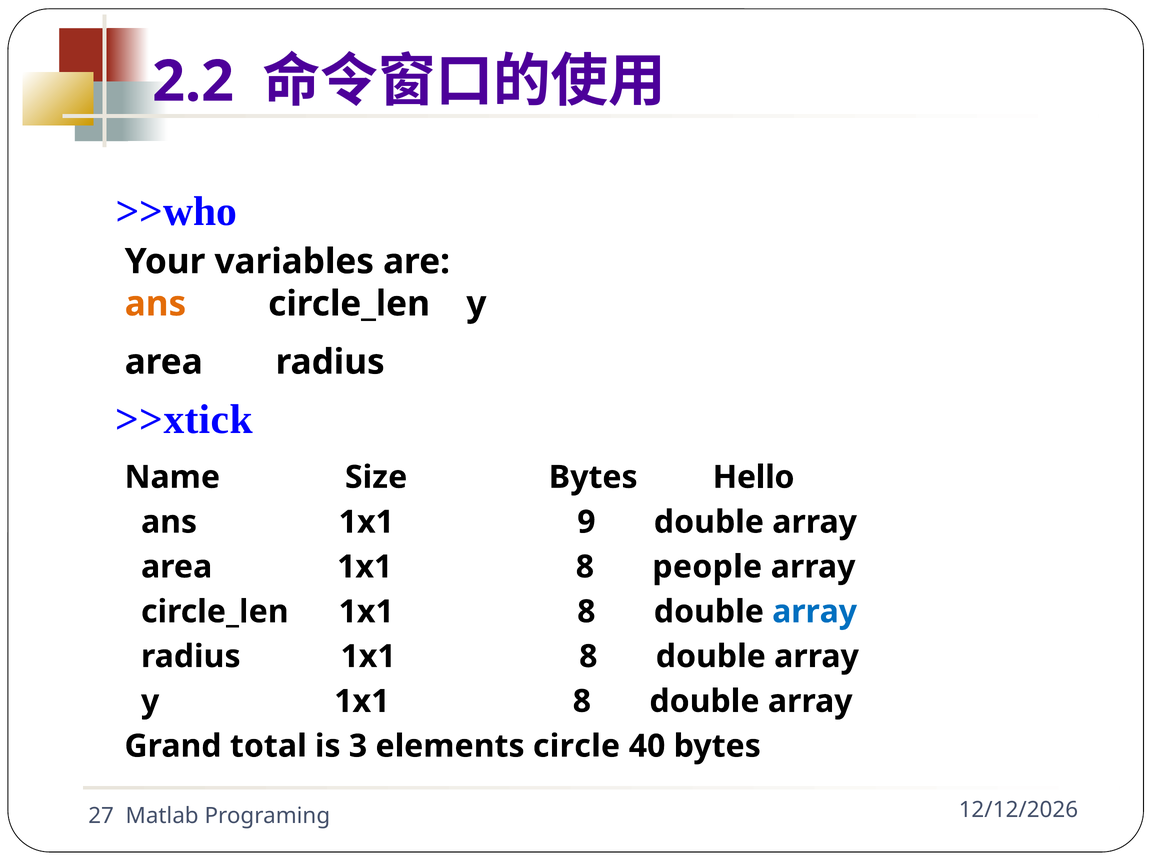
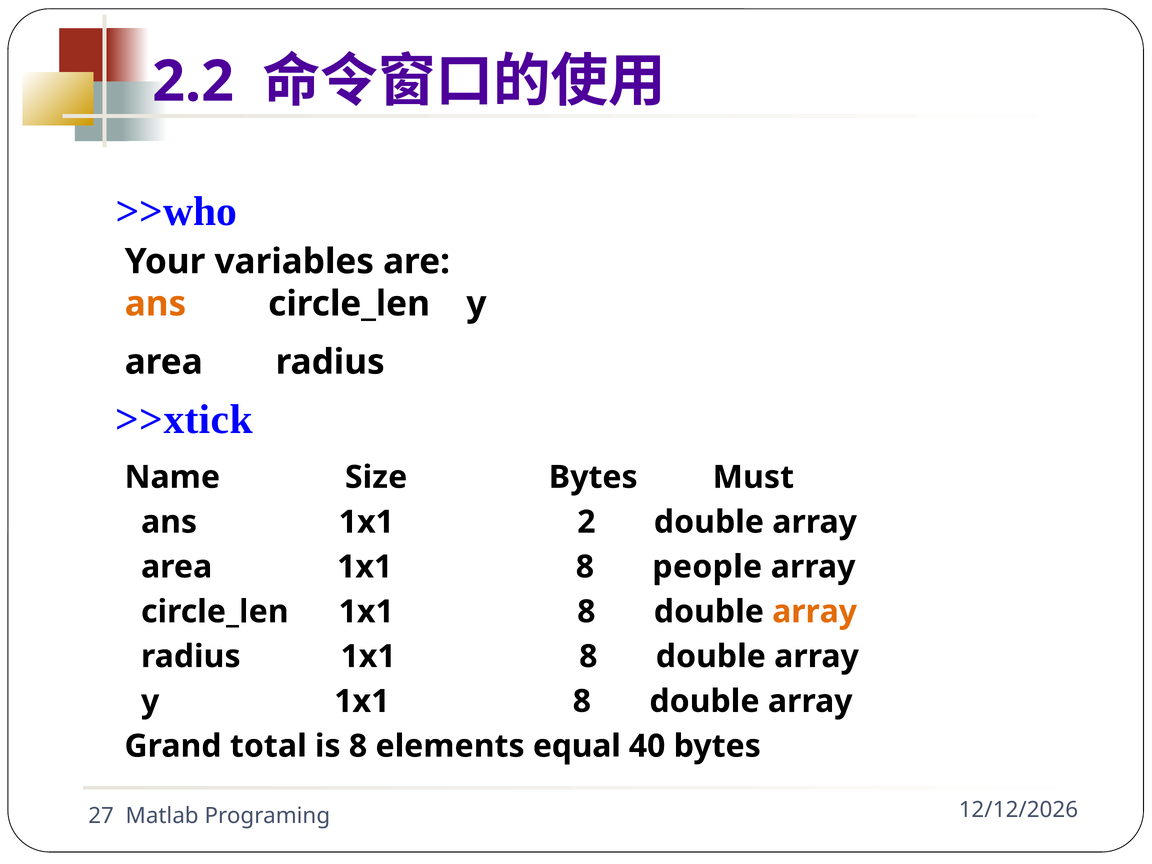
Hello: Hello -> Must (753, 477)
9: 9 -> 2 (586, 522)
array colour: blue -> orange (815, 612)
is 3: 3 -> 8 (358, 746)
circle: circle -> equal (577, 746)
